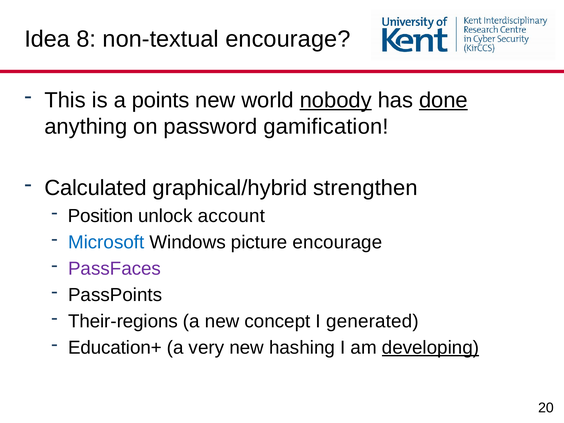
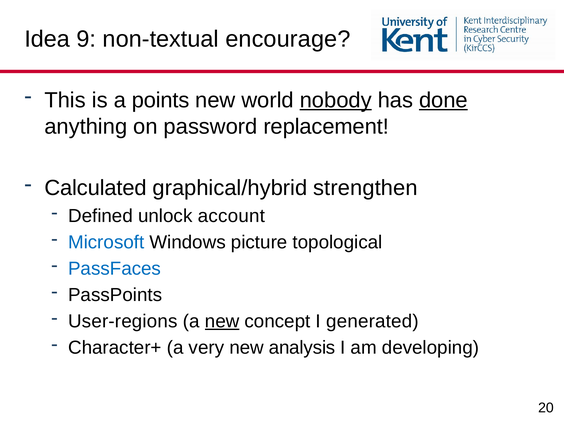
8: 8 -> 9 (86, 39)
gamification: gamification -> replacement (326, 127)
Position: Position -> Defined (100, 216)
picture encourage: encourage -> topological (337, 242)
PassFaces colour: purple -> blue (115, 269)
Their-regions: Their-regions -> User-regions (123, 321)
new underline: none -> present (222, 321)
Education+: Education+ -> Character+ (115, 348)
hashing: hashing -> analysis (302, 348)
developing underline: present -> none (430, 348)
